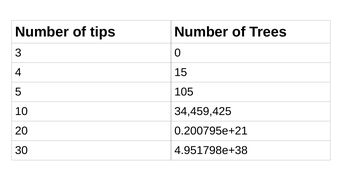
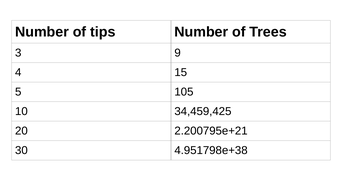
0: 0 -> 9 (178, 53)
0.200795e+21: 0.200795e+21 -> 2.200795e+21 (211, 131)
